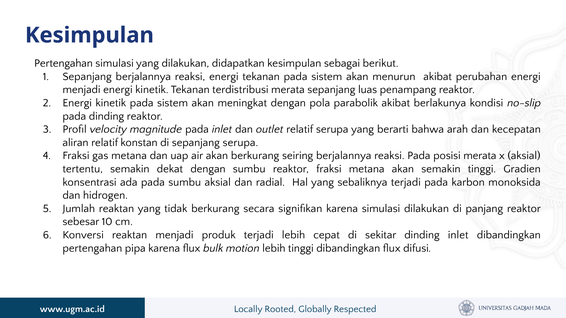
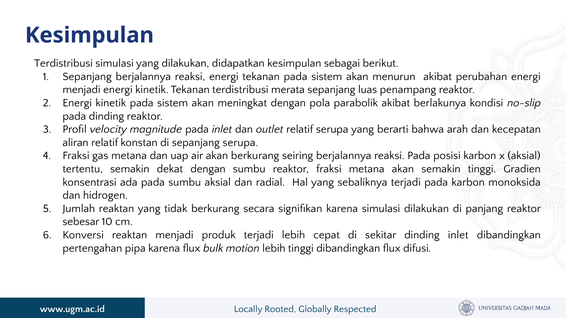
Pertengahan: Pertengahan -> Terdistribusi (63, 63)
posisi merata: merata -> karbon (480, 156)
